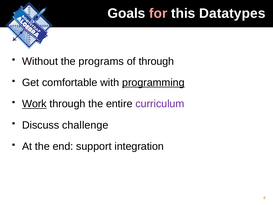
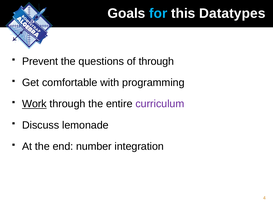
for colour: pink -> light blue (158, 13)
Without: Without -> Prevent (40, 61)
programs: programs -> questions (101, 61)
programming underline: present -> none (153, 83)
challenge: challenge -> lemonade (85, 125)
support: support -> number (94, 146)
